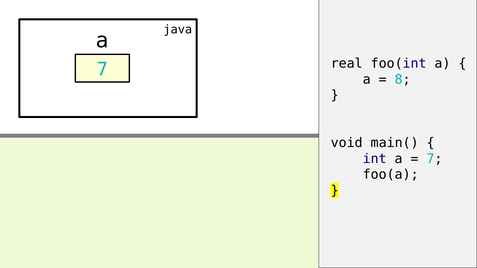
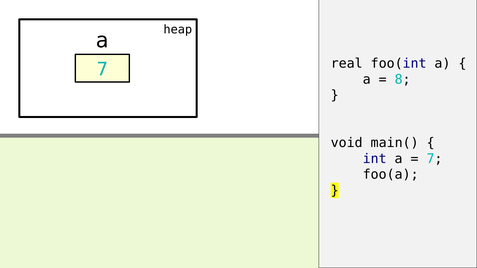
java: java -> heap (178, 30)
